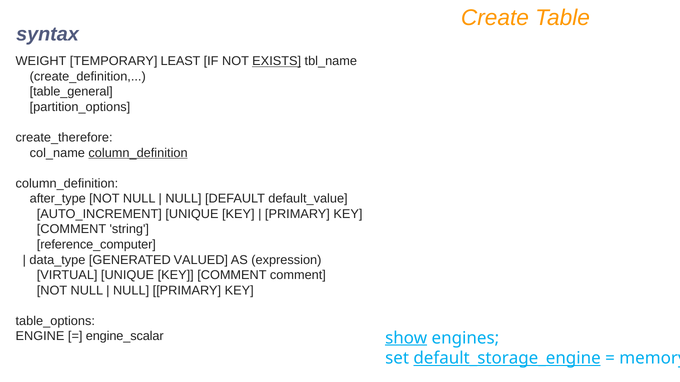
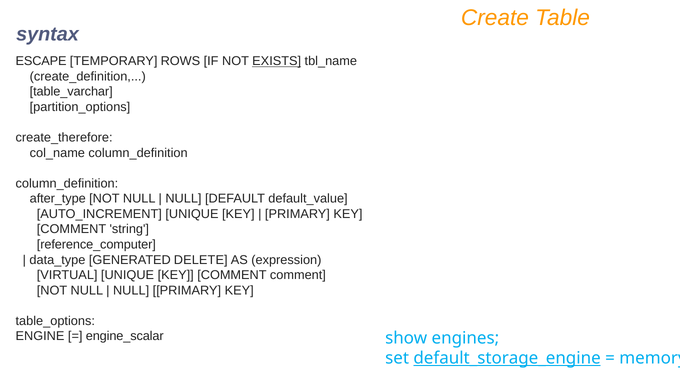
WEIGHT: WEIGHT -> ESCAPE (41, 61)
LEAST: LEAST -> ROWS (180, 61)
table_general: table_general -> table_varchar (71, 92)
column_definition underline: present -> none (138, 153)
VALUED: VALUED -> DELETE (201, 260)
show underline: present -> none (406, 338)
